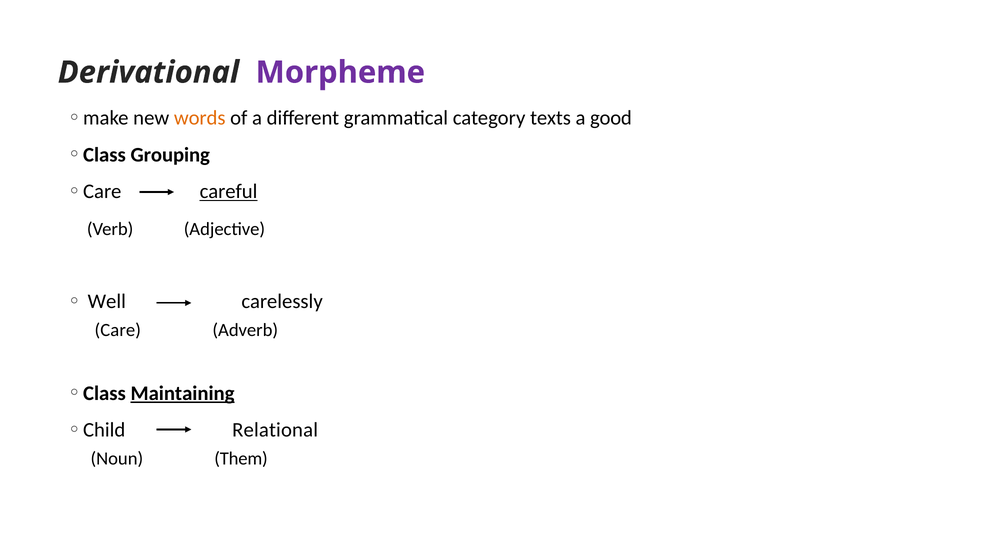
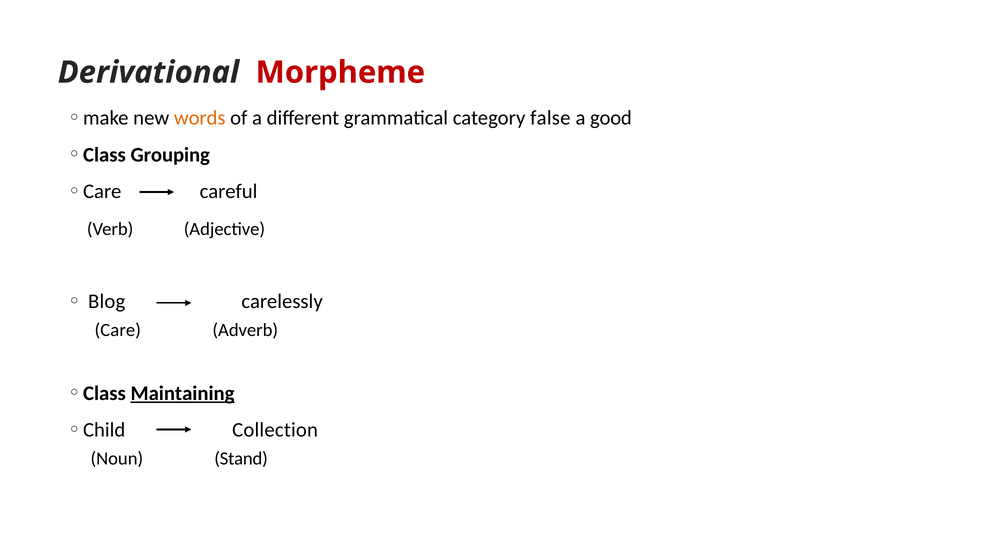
Morpheme colour: purple -> red (340, 72)
texts: texts -> false (550, 118)
careful underline: present -> none (229, 192)
Well: Well -> Blog (107, 302)
Relational: Relational -> Collection (275, 430)
Them: Them -> Stand (241, 459)
